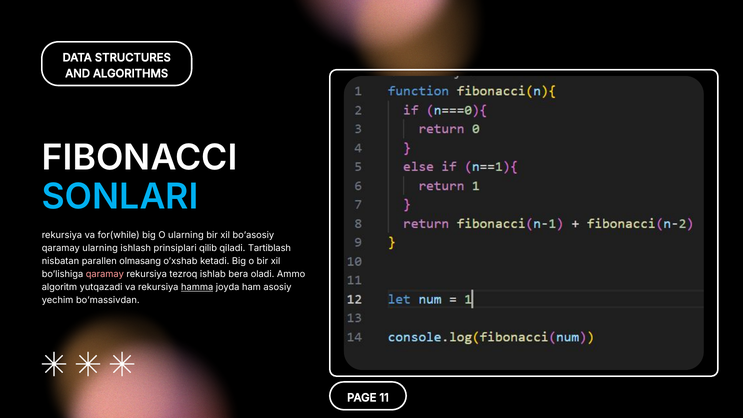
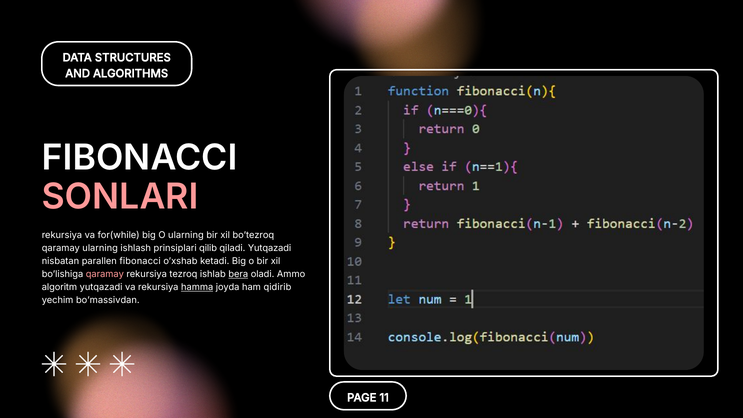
SONLARI colour: light blue -> pink (120, 197)
bo’asosiy: bo’asosiy -> bo’tezroq (253, 235)
qiladi Tartiblash: Tartiblash -> Yutqazadi (270, 248)
parallen olmasang: olmasang -> fibonacci (140, 261)
bera underline: none -> present (238, 274)
asosiy: asosiy -> qidirib (277, 287)
